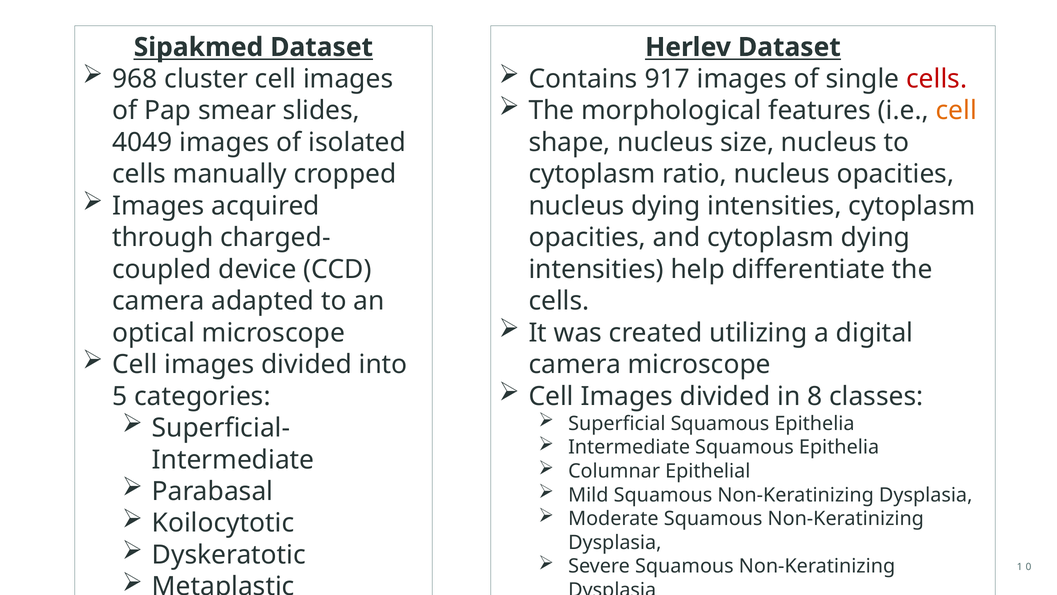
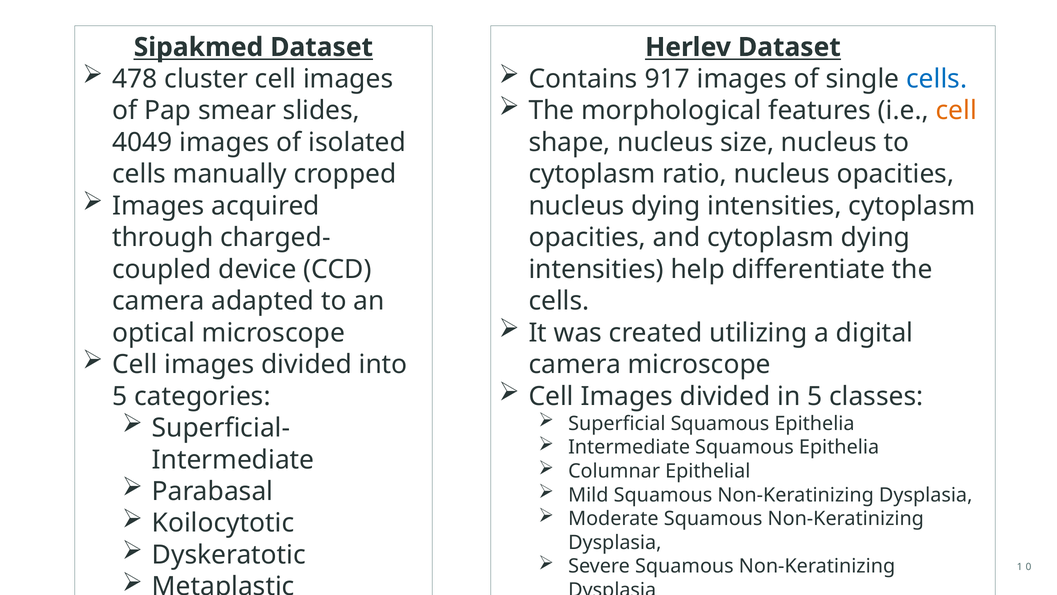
968: 968 -> 478 (135, 79)
cells colour: red -> blue (937, 79)
in 8: 8 -> 5 (815, 396)
